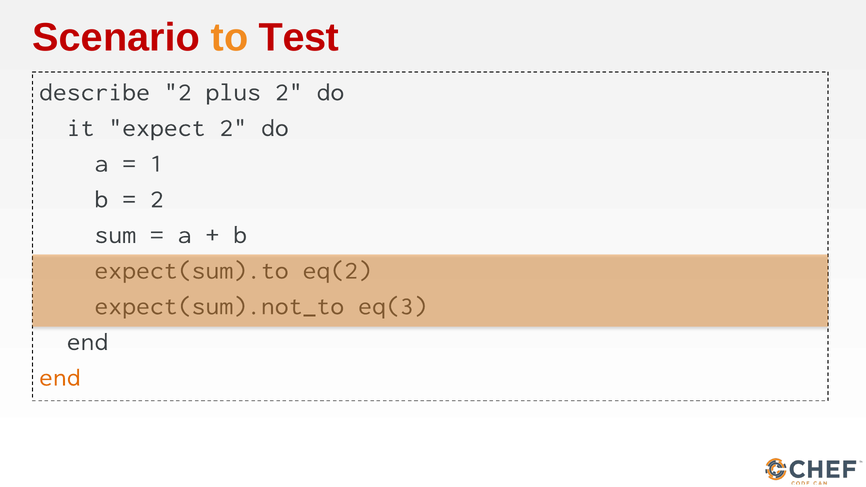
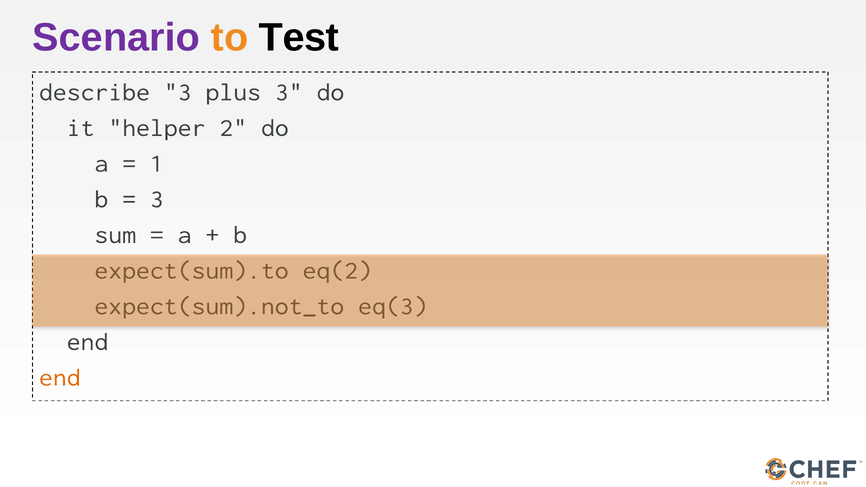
Scenario colour: red -> purple (116, 37)
Test colour: red -> black (299, 37)
describe 2: 2 -> 3 (178, 92)
plus 2: 2 -> 3 (289, 92)
expect: expect -> helper (157, 128)
2: 2 -> 3 (157, 199)
